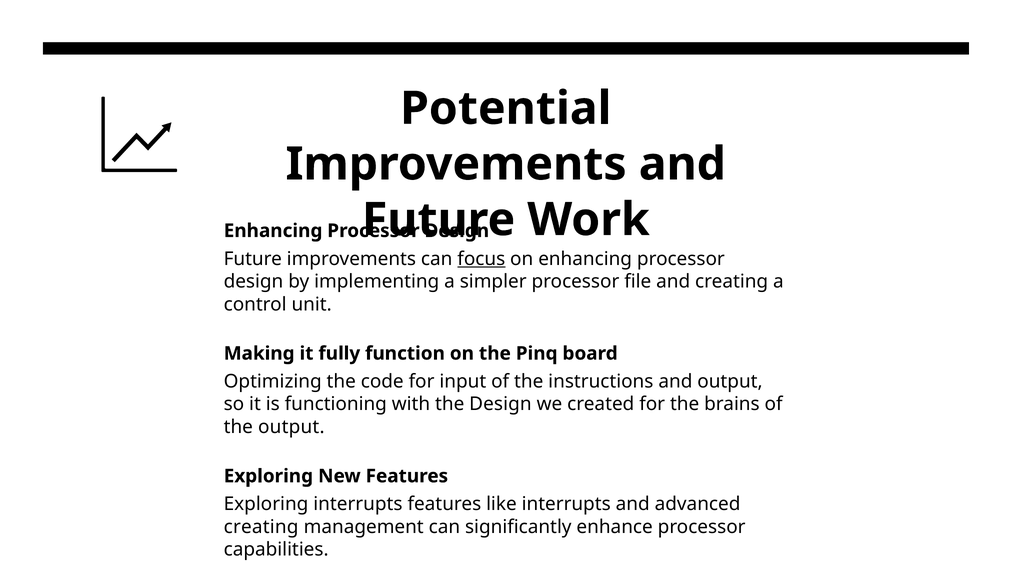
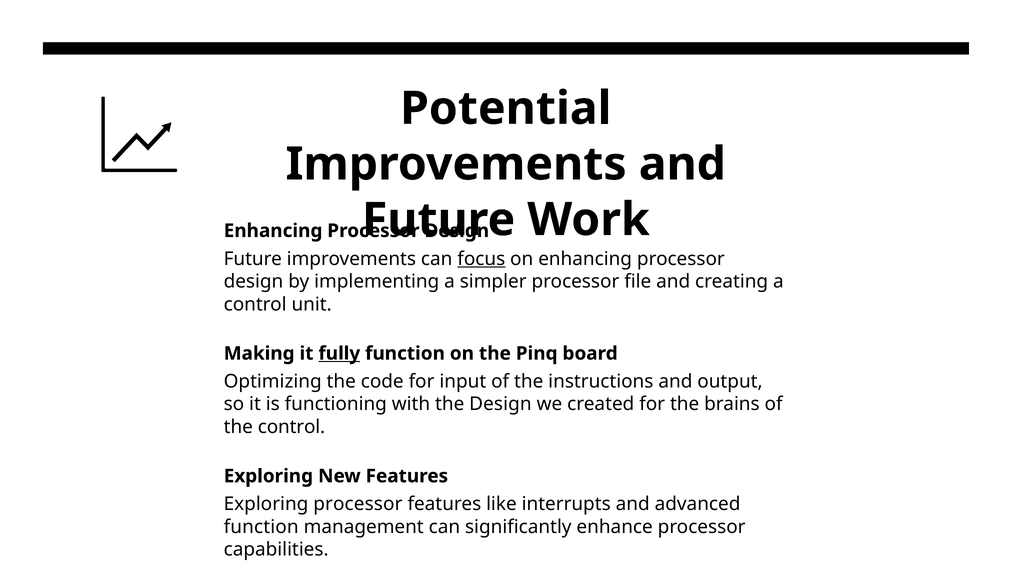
fully underline: none -> present (339, 354)
the output: output -> control (292, 427)
Exploring interrupts: interrupts -> processor (358, 504)
creating: creating -> function (261, 527)
